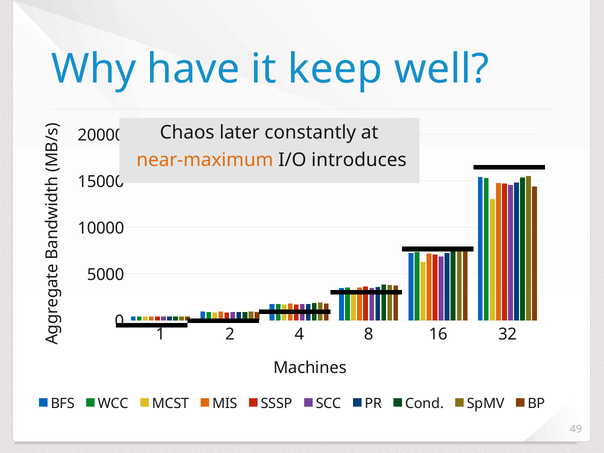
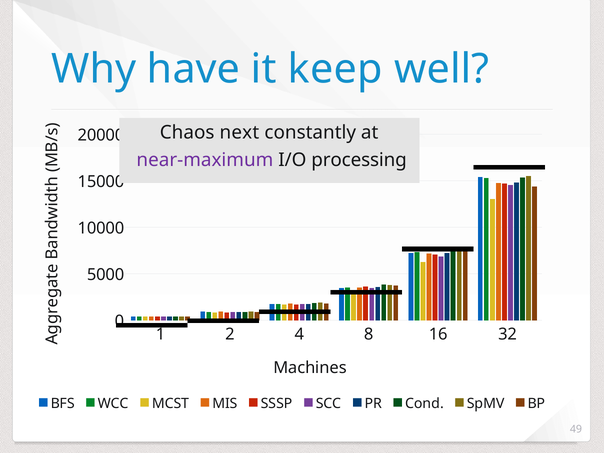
later: later -> next (239, 133)
near-maximum colour: orange -> purple (205, 160)
introduces: introduces -> processing (359, 160)
